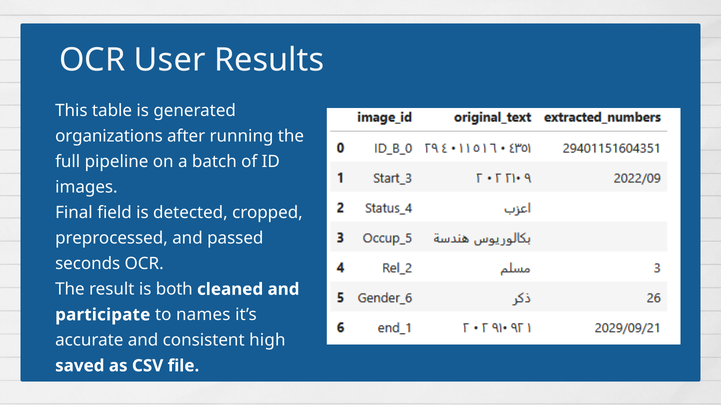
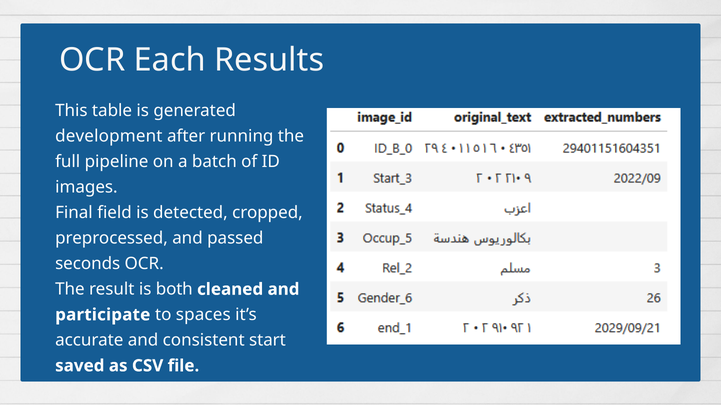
User: User -> Each (170, 60)
organizations: organizations -> development (109, 136)
names: names -> spaces (203, 315)
high: high -> start (267, 341)
